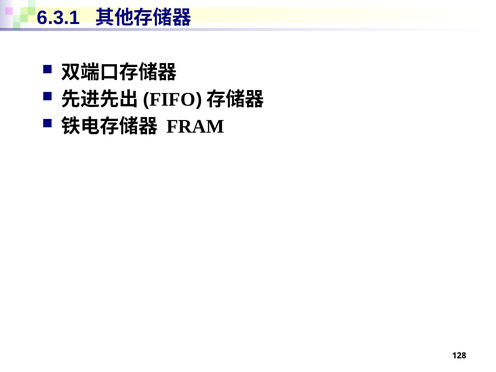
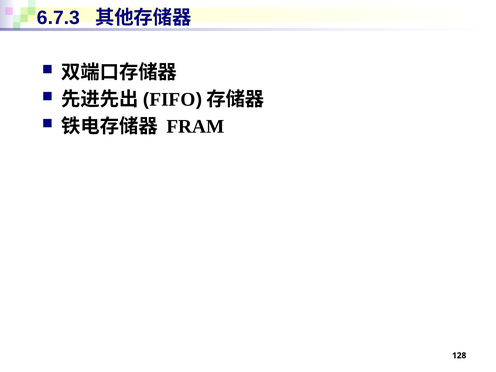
6.3.1: 6.3.1 -> 6.7.3 (58, 18)
